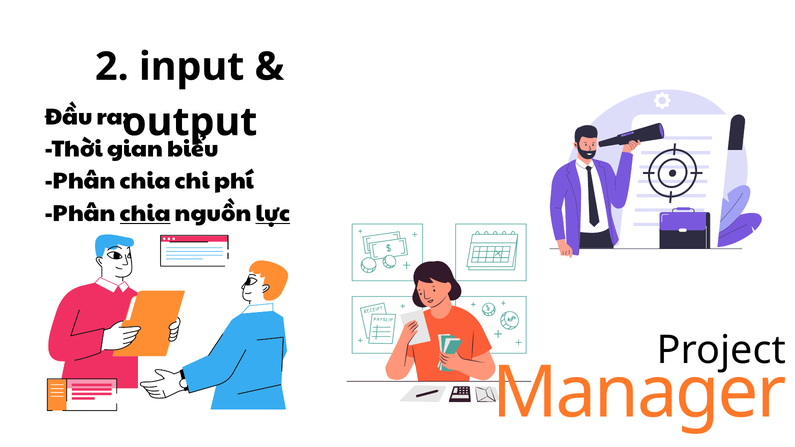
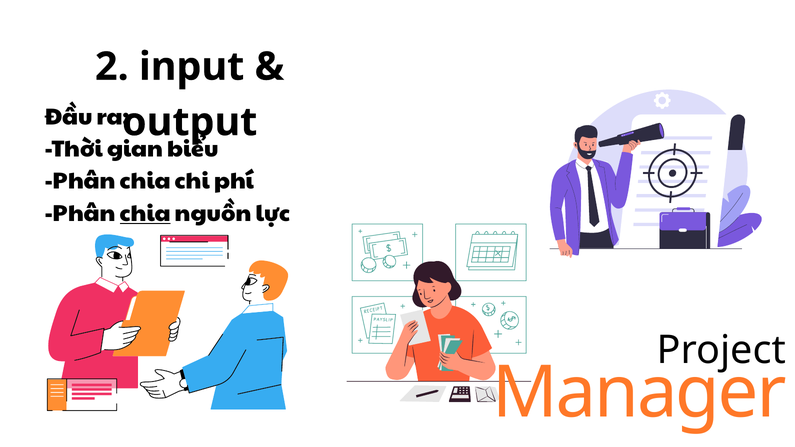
lực underline: present -> none (273, 214)
